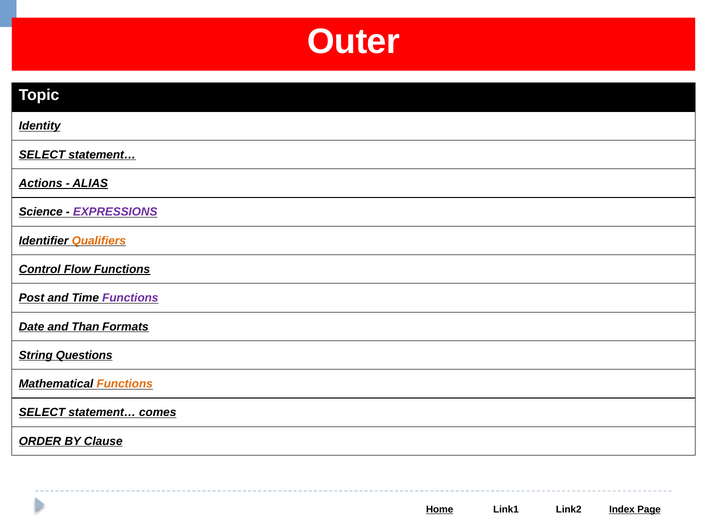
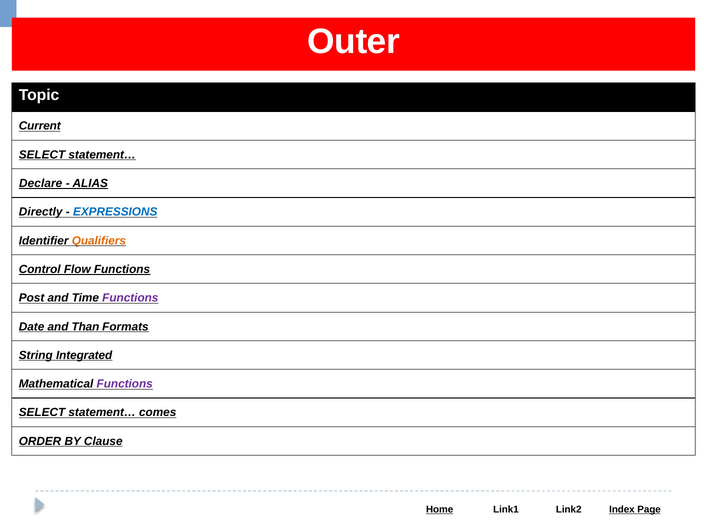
Identity: Identity -> Current (40, 126)
Actions: Actions -> Declare (41, 183)
Science: Science -> Directly (41, 212)
EXPRESSIONS colour: purple -> blue (115, 212)
Questions: Questions -> Integrated (84, 355)
Functions colour: orange -> purple (125, 384)
